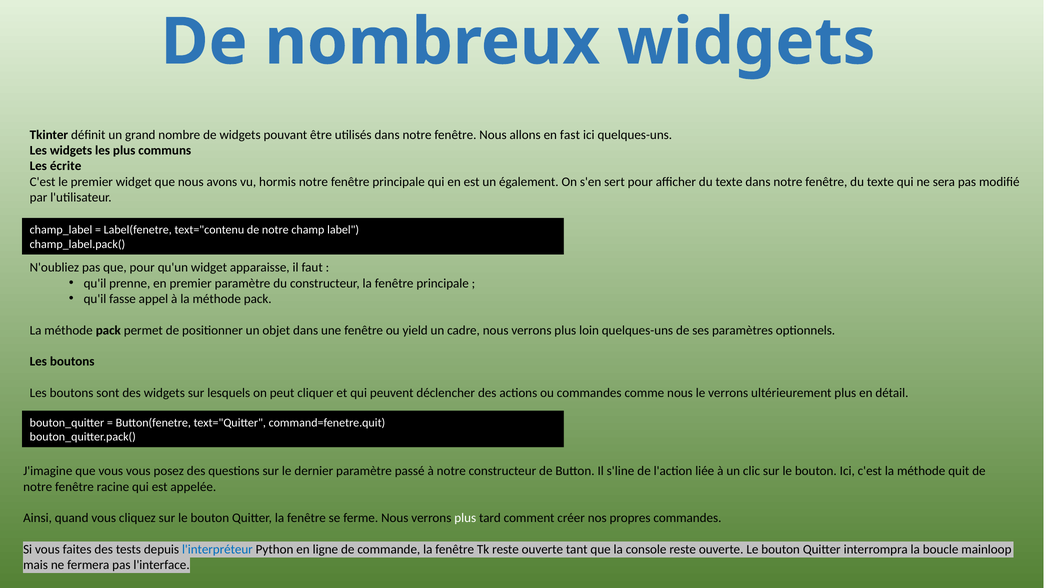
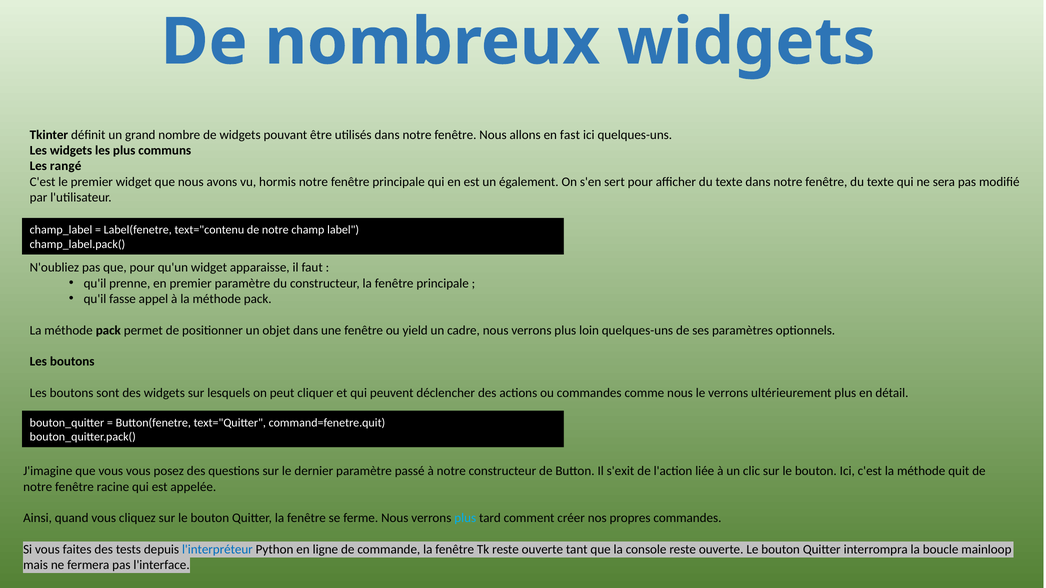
écrite: écrite -> rangé (66, 166)
s'line: s'line -> s'exit (621, 471)
plus colour: white -> light blue (465, 518)
